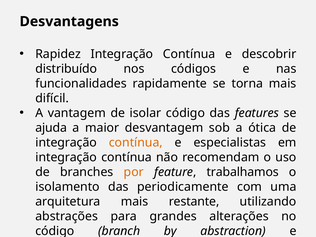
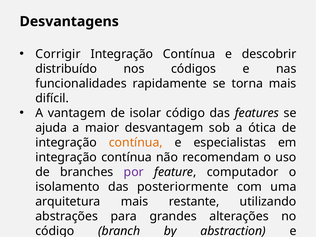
Rapidez: Rapidez -> Corrigir (58, 54)
por colour: orange -> purple (134, 172)
trabalhamos: trabalhamos -> computador (243, 172)
periodicamente: periodicamente -> posteriormente (183, 187)
